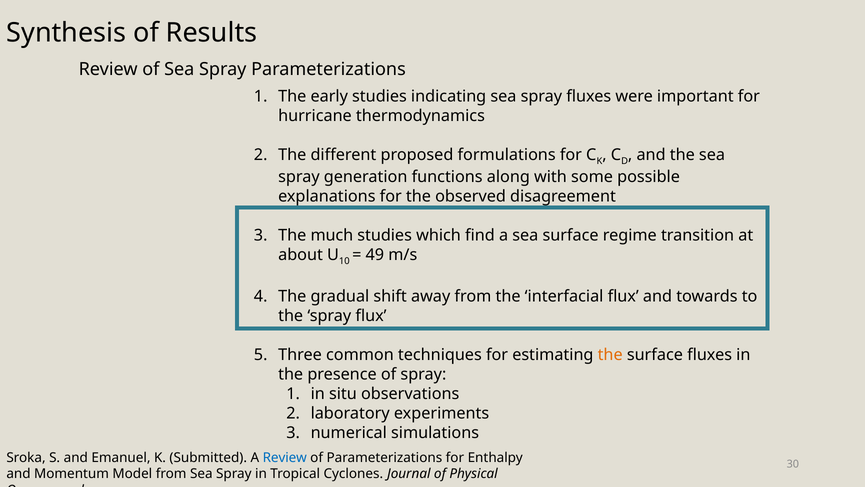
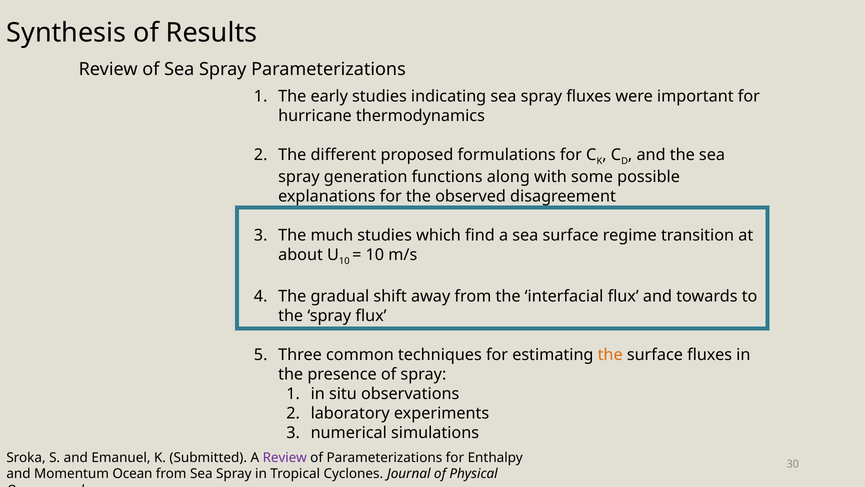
49: 49 -> 10 (375, 255)
Review colour: blue -> purple (285, 457)
Model: Model -> Ocean (132, 474)
